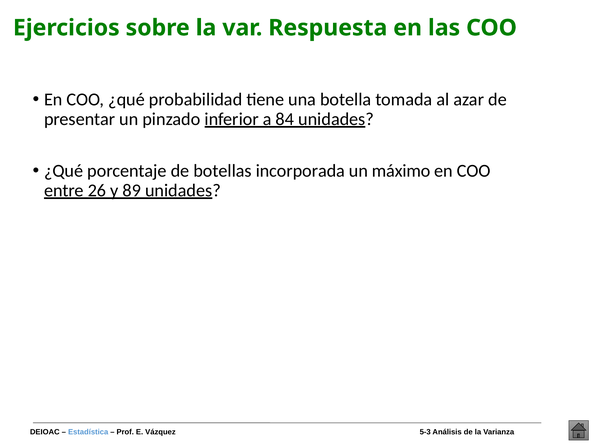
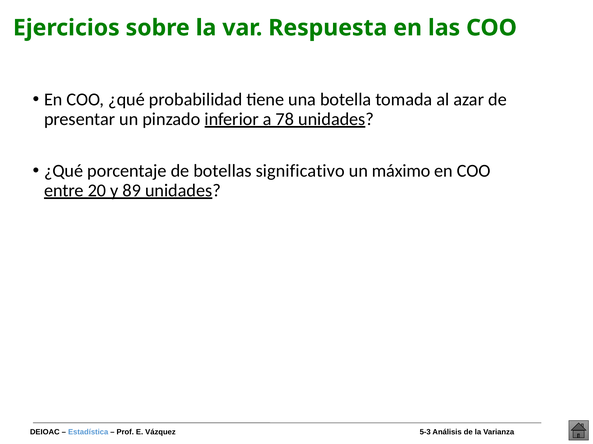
84: 84 -> 78 (285, 119)
incorporada: incorporada -> significativo (300, 171)
26: 26 -> 20 (97, 191)
